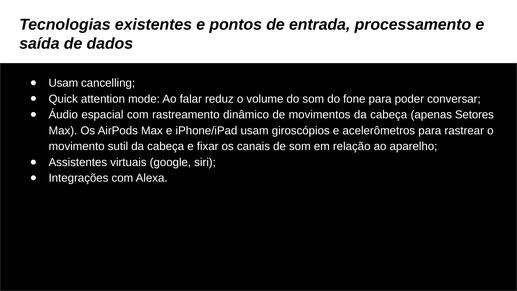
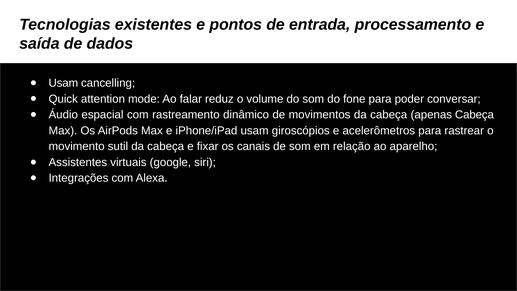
apenas Setores: Setores -> Cabeça (474, 115)
